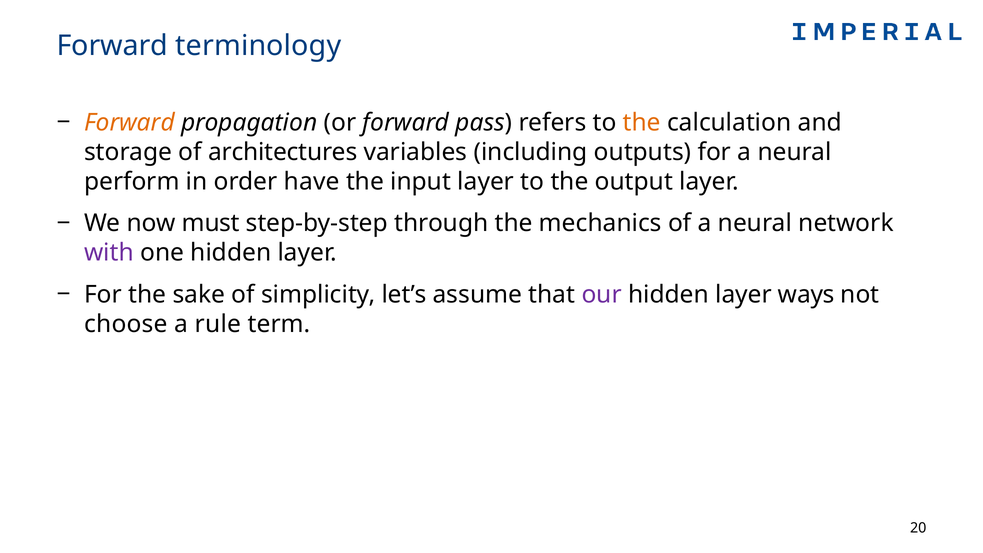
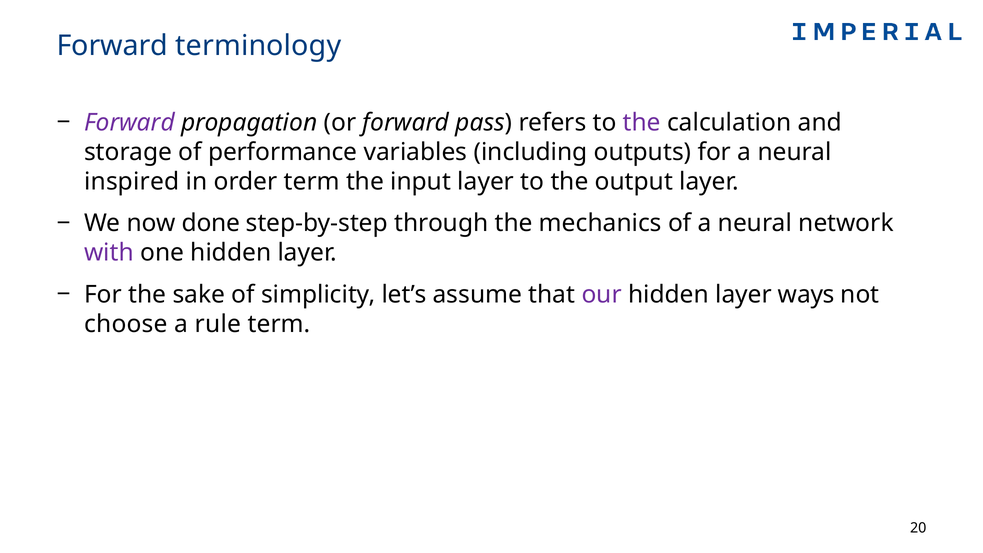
Forward colour: orange -> purple (129, 122)
the colour: orange -> purple (642, 122)
architectures: architectures -> performance (283, 152)
perform: perform -> inspired (132, 181)
order have: have -> term (312, 181)
must: must -> done (211, 223)
